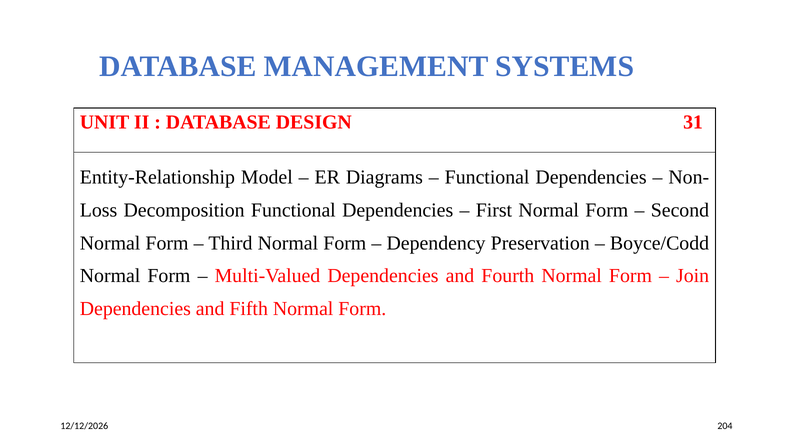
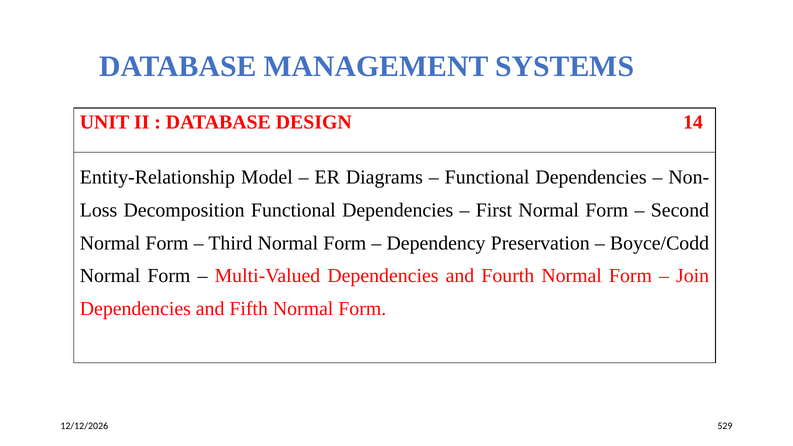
31: 31 -> 14 (693, 122)
204: 204 -> 529 (725, 426)
